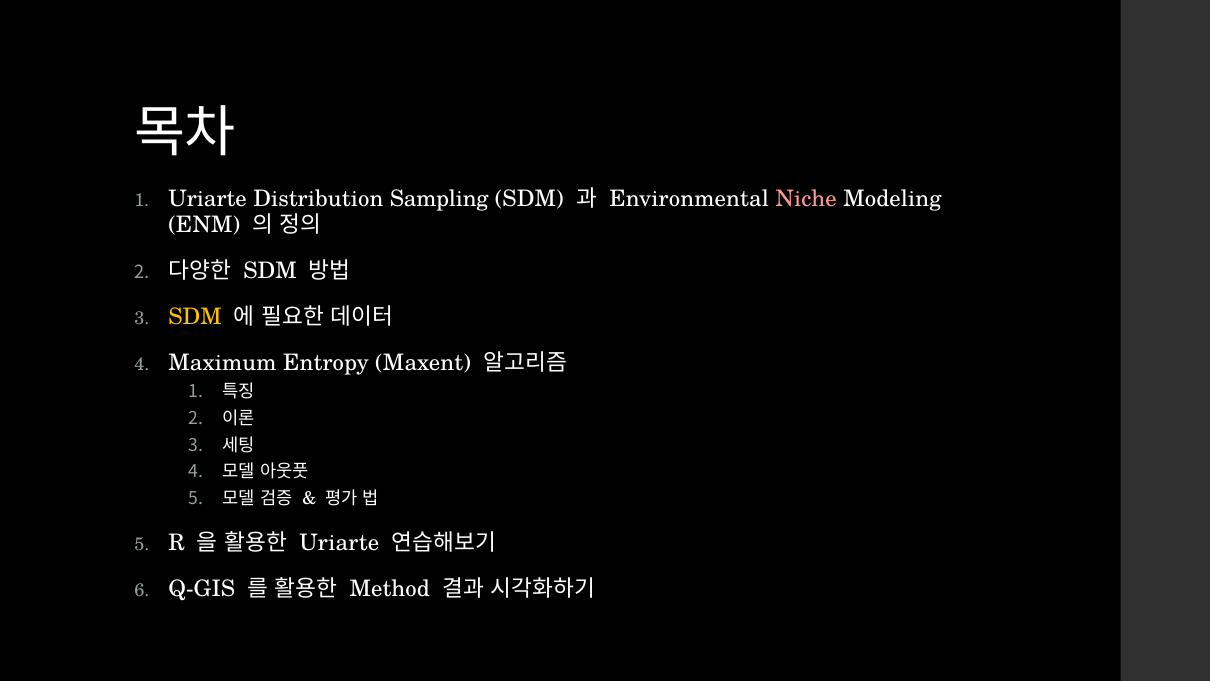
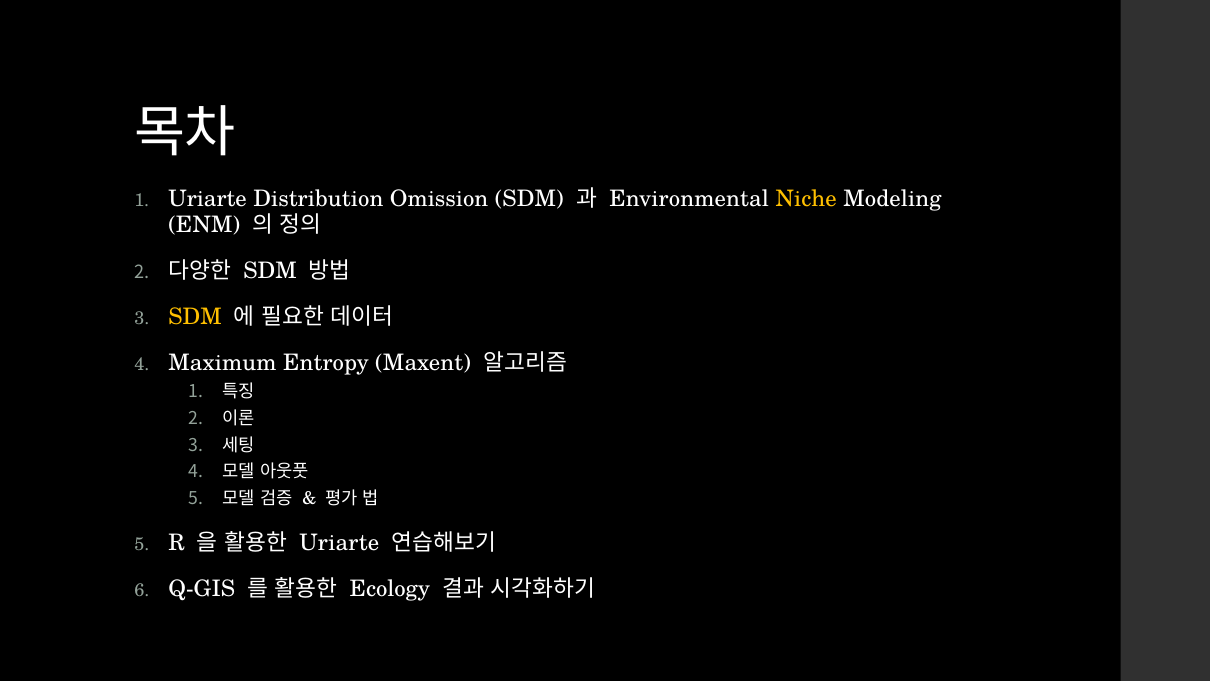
Sampling: Sampling -> Omission (439, 199)
Niche colour: pink -> yellow (806, 199)
Method: Method -> Ecology (390, 589)
